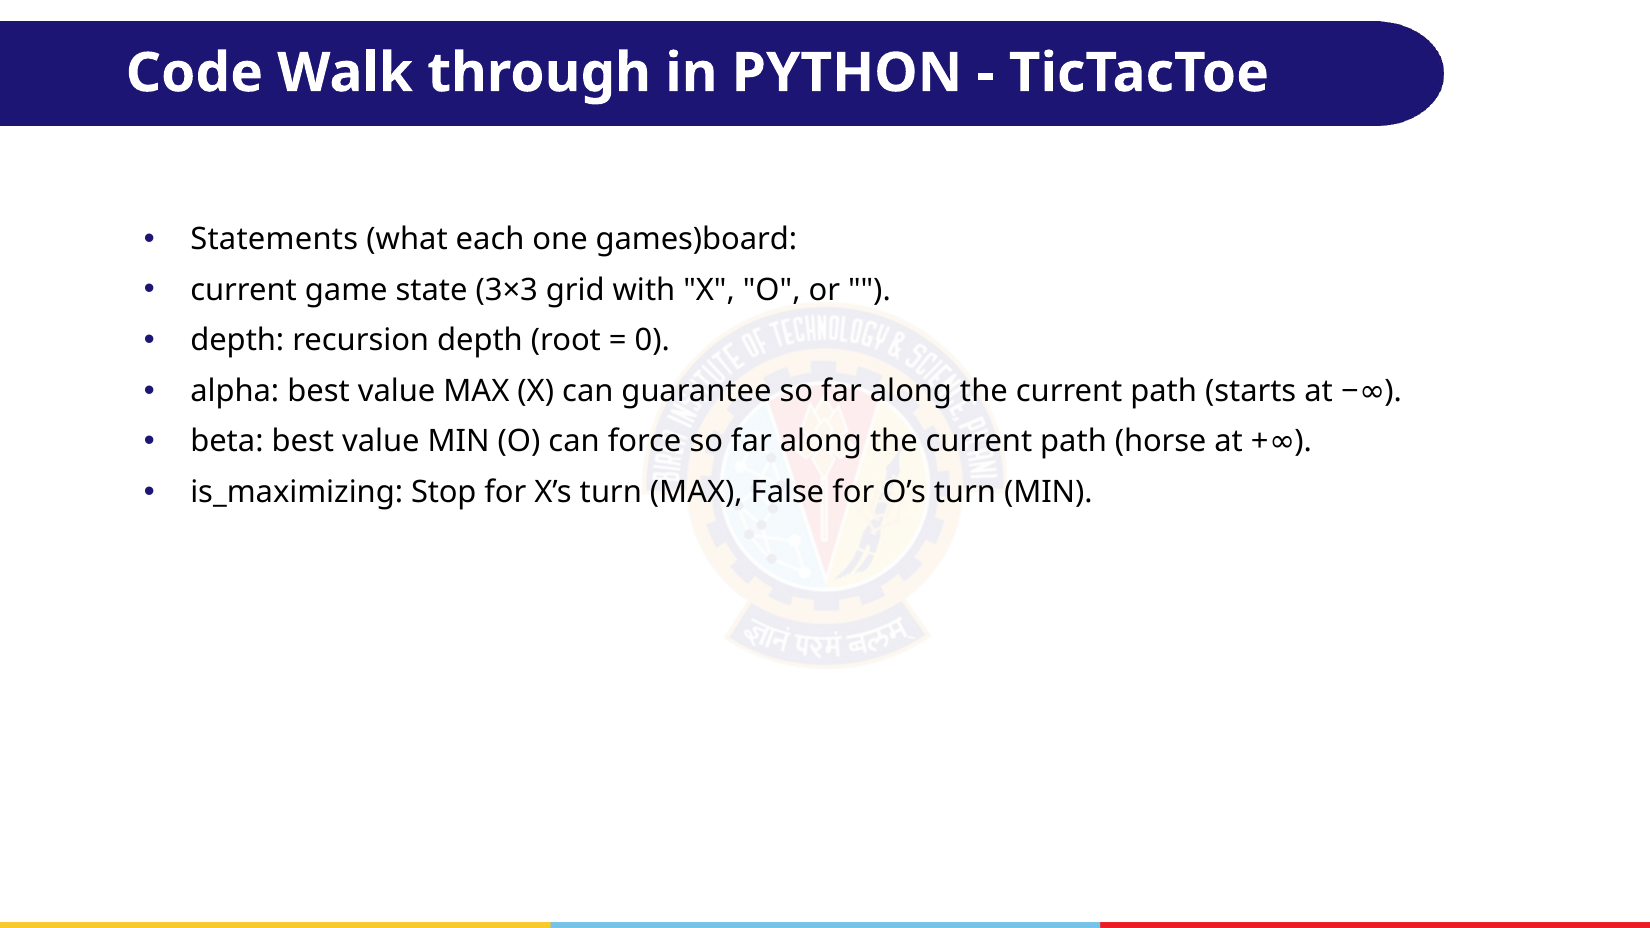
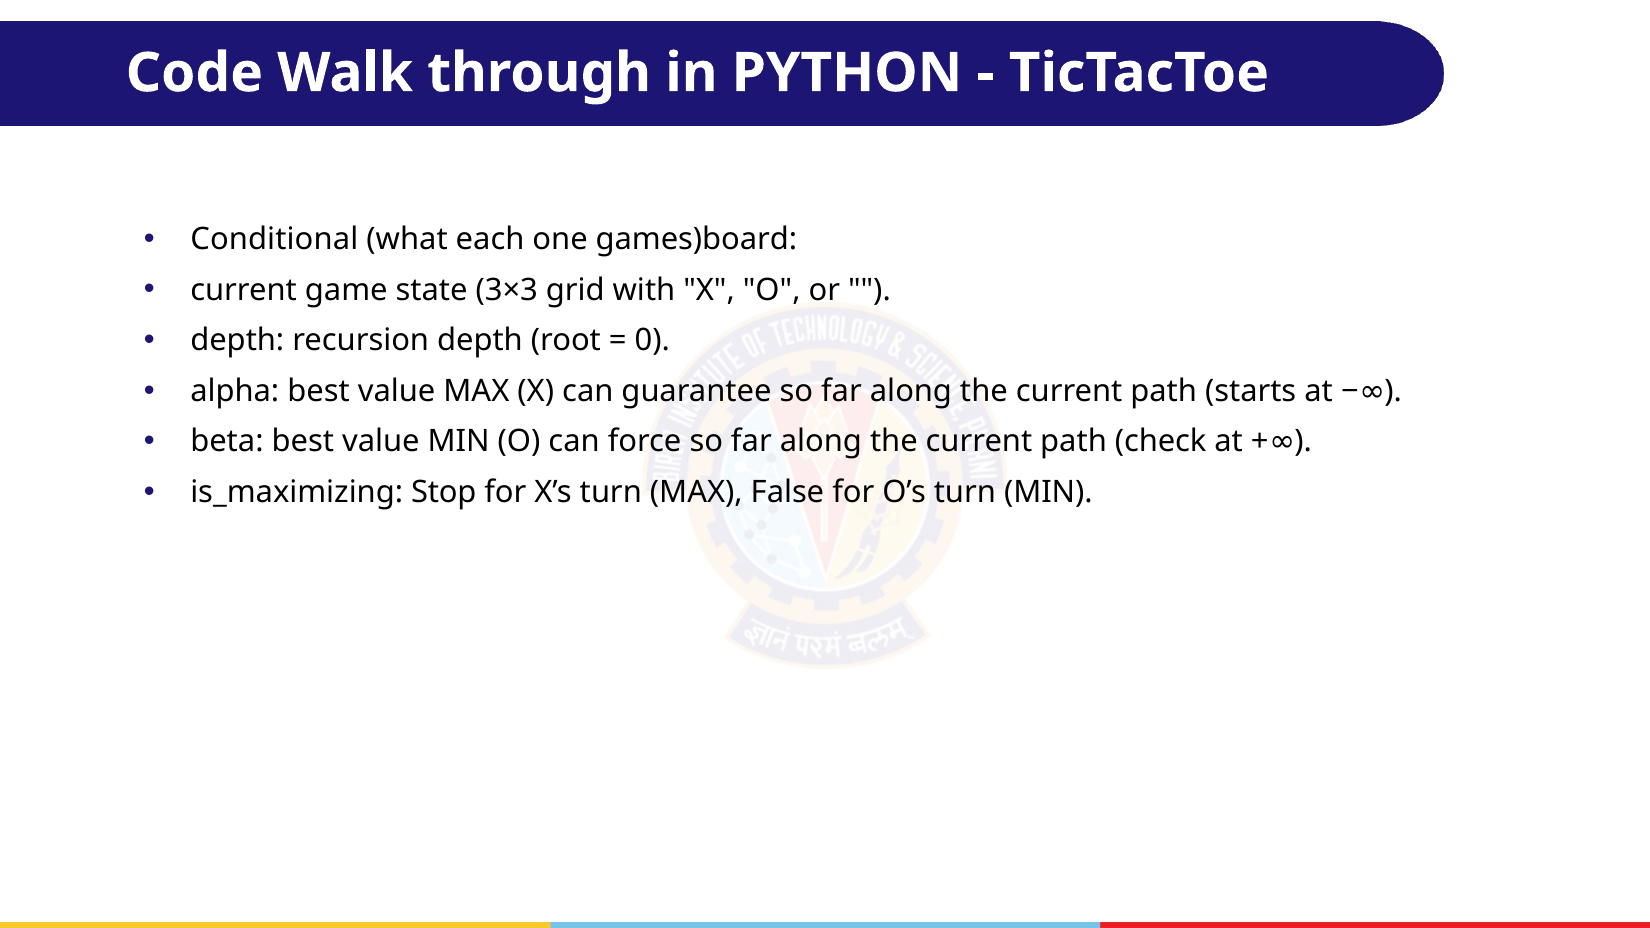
Statements: Statements -> Conditional (274, 239)
horse: horse -> check (1161, 442)
